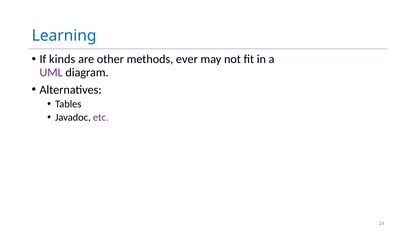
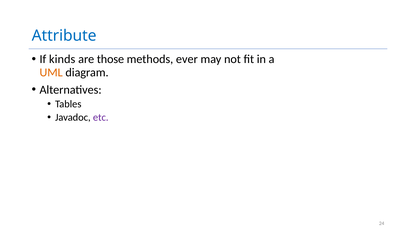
Learning: Learning -> Attribute (64, 36)
other: other -> those (110, 59)
UML colour: purple -> orange (51, 72)
